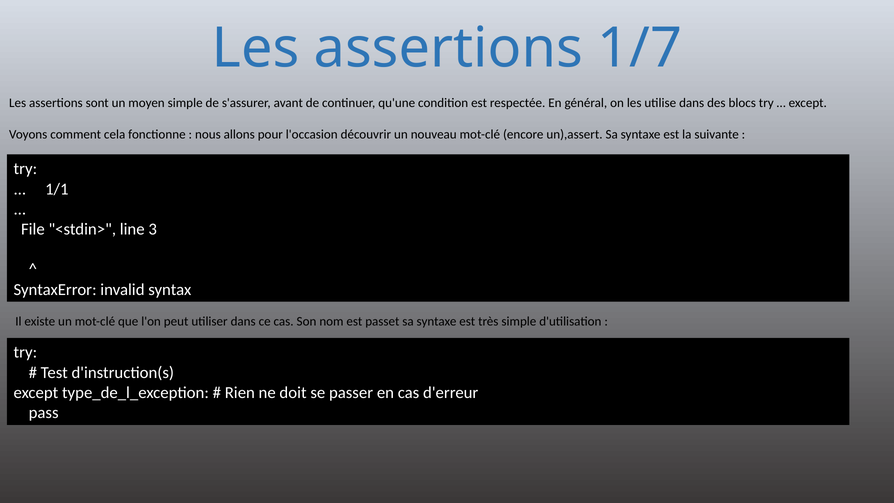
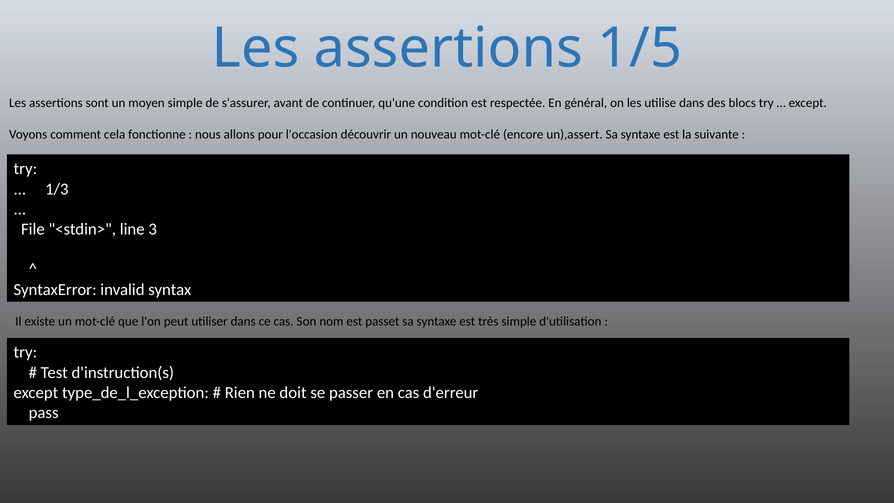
1/7: 1/7 -> 1/5 (640, 48)
1/1: 1/1 -> 1/3 (57, 189)
